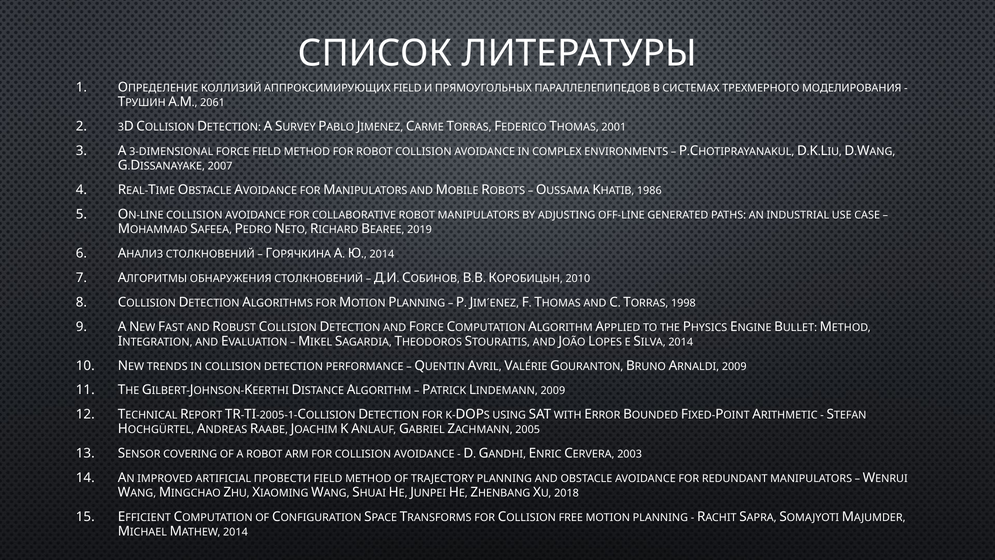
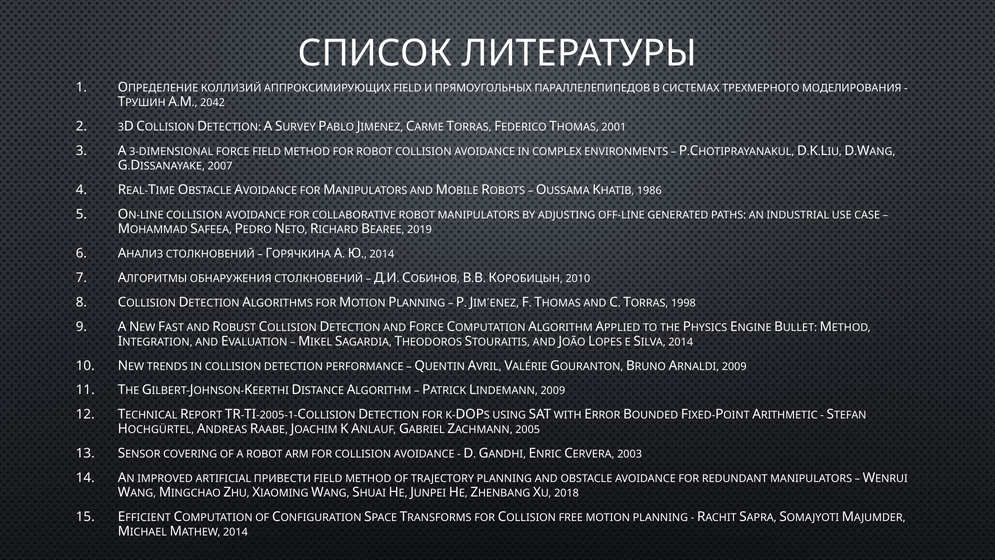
2061: 2061 -> 2042 (213, 103)
ПРОВЕСТИ: ПРОВЕСТИ -> ПРИВЕСТИ (282, 479)
